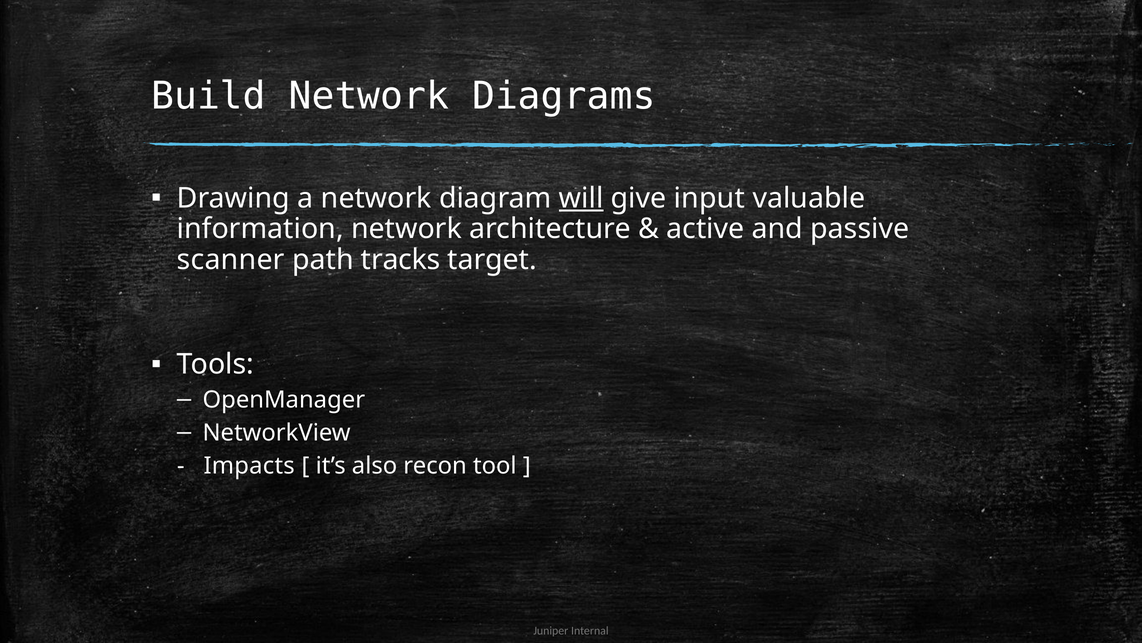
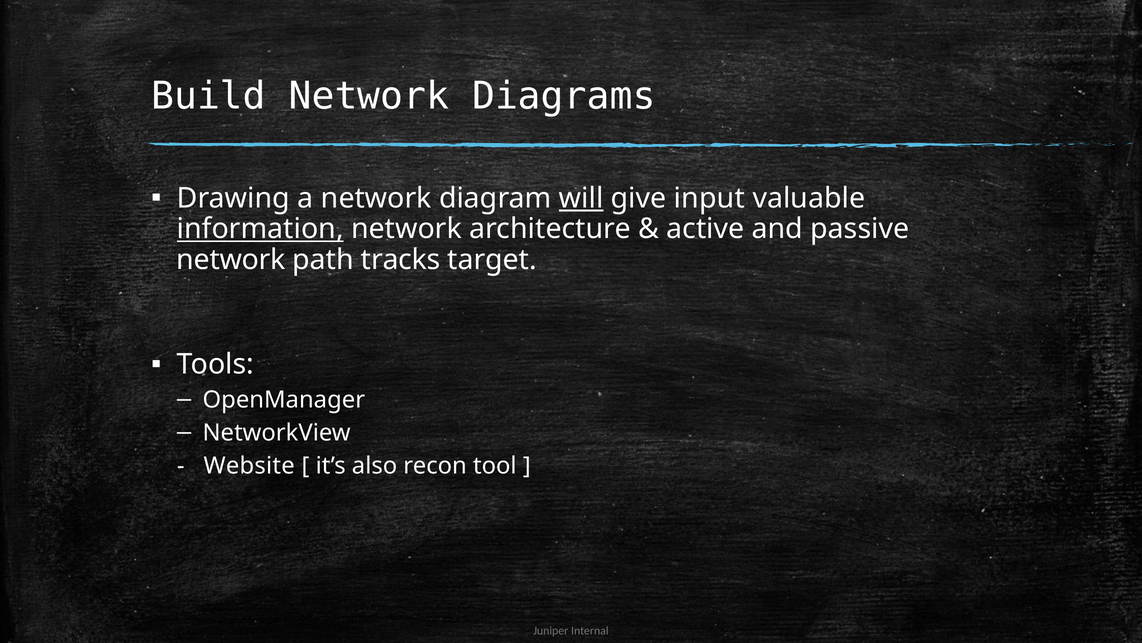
information underline: none -> present (260, 229)
scanner: scanner -> network (231, 260)
Impacts: Impacts -> Website (249, 465)
